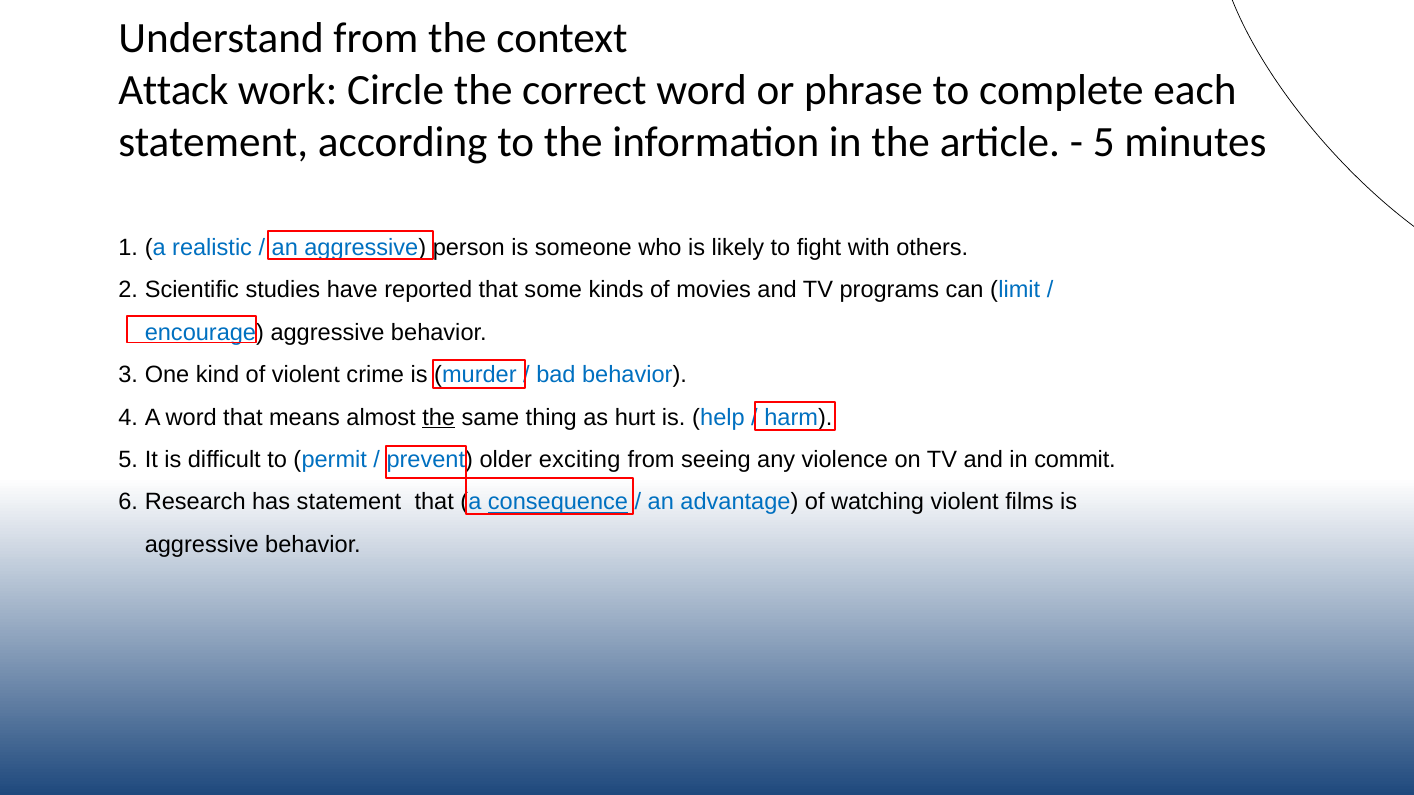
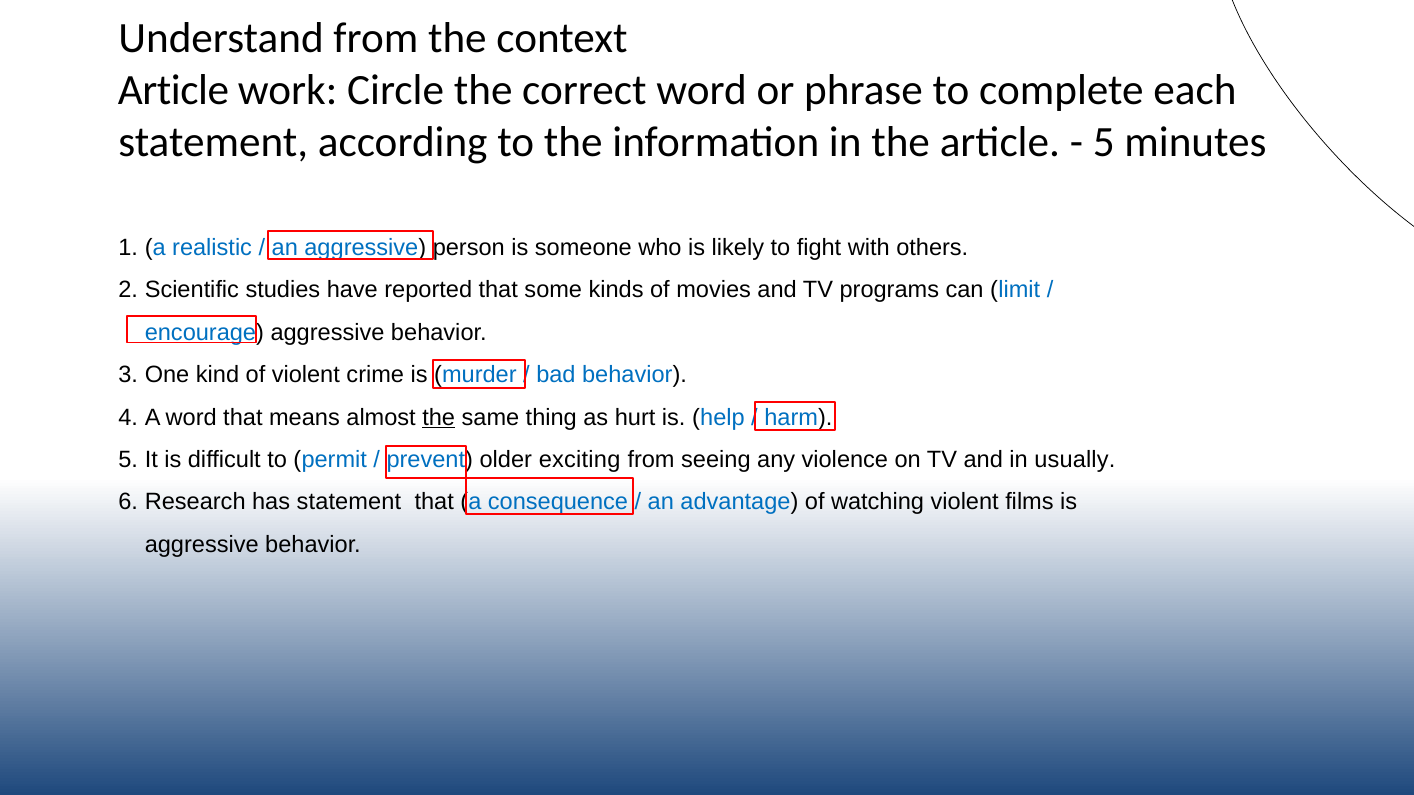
Attack: Attack -> Article (173, 90)
commit: commit -> usually (1075, 460)
consequence underline: present -> none (558, 502)
